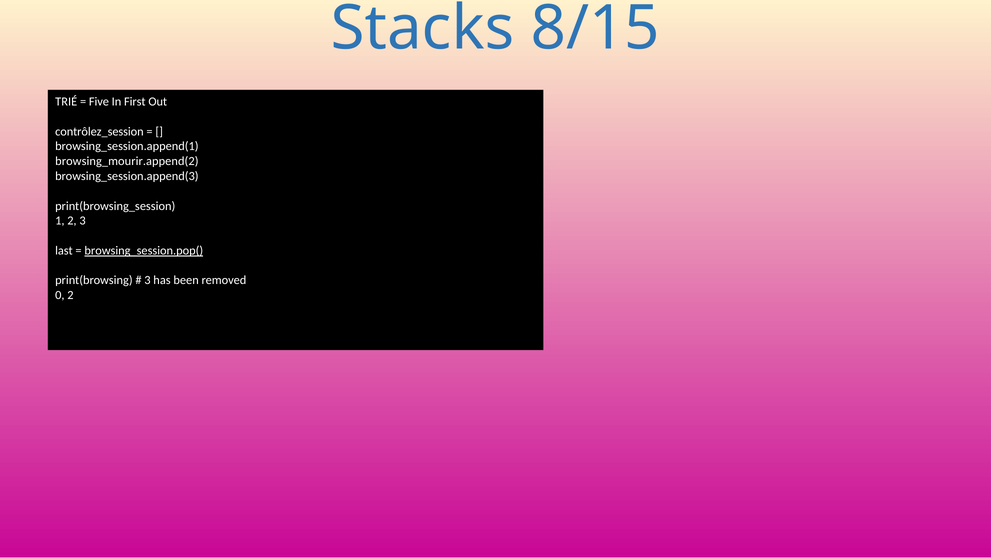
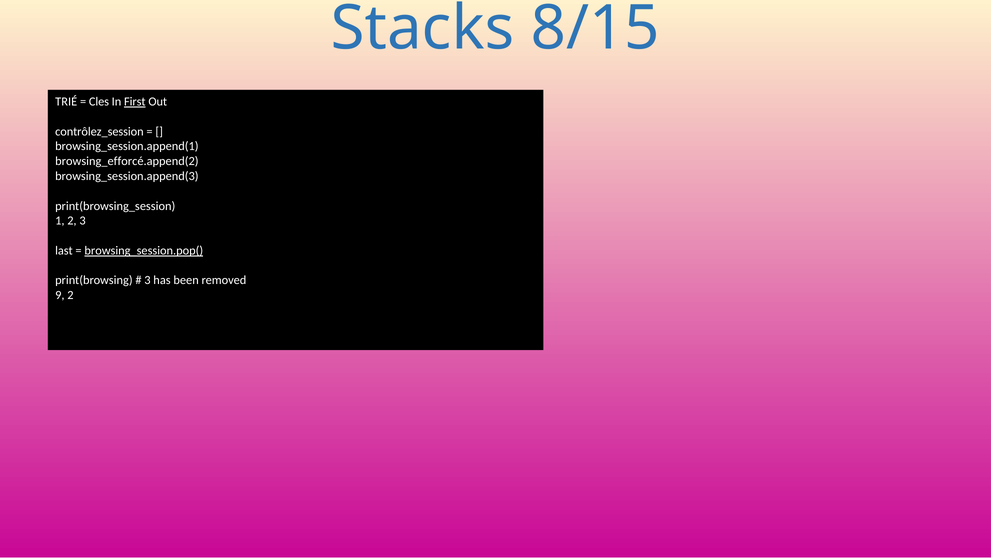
Five: Five -> Cles (99, 102)
First underline: none -> present (135, 102)
browsing_mourir.append(2: browsing_mourir.append(2 -> browsing_efforcé.append(2 (127, 161)
0: 0 -> 9 (60, 295)
